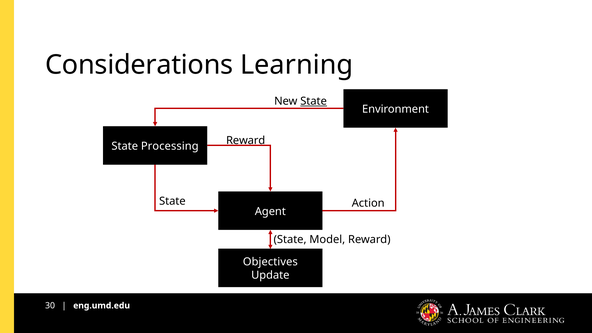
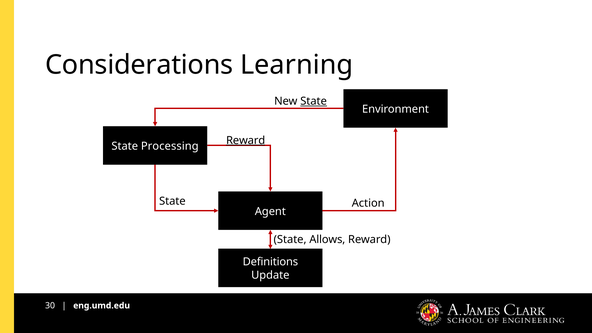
Reward underline: none -> present (246, 140)
Model: Model -> Allows (327, 240)
Objectives: Objectives -> Definitions (270, 262)
